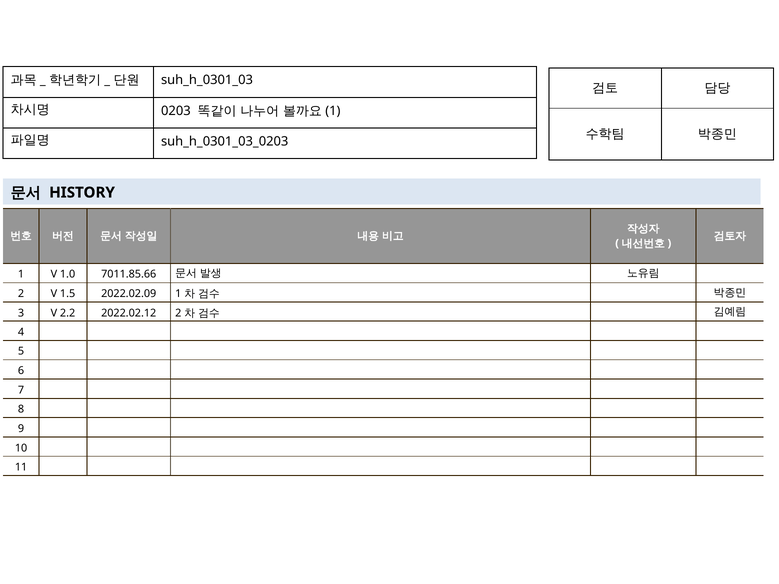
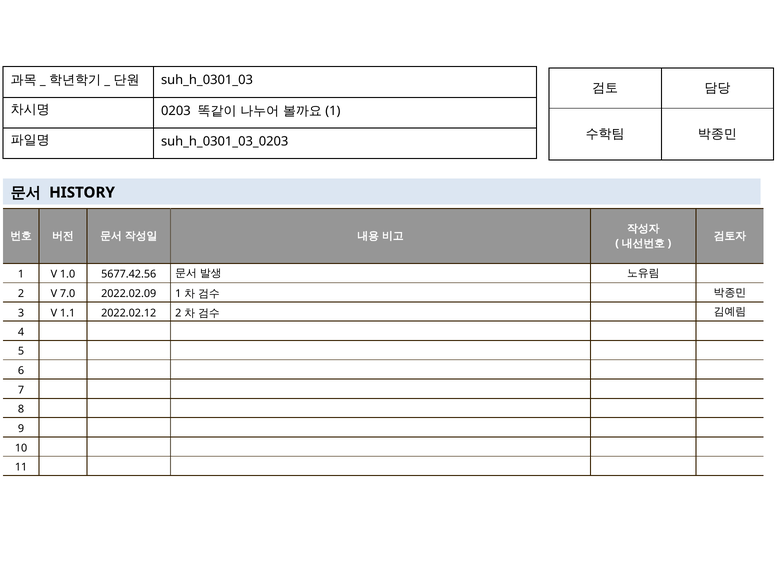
7011.85.66: 7011.85.66 -> 5677.42.56 (129, 274)
1.5: 1.5 -> 7.0 (68, 294)
2.2: 2.2 -> 1.1 (68, 313)
